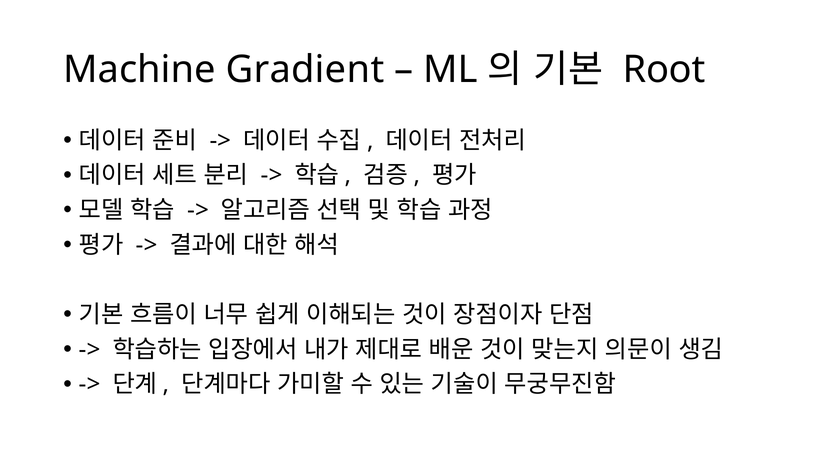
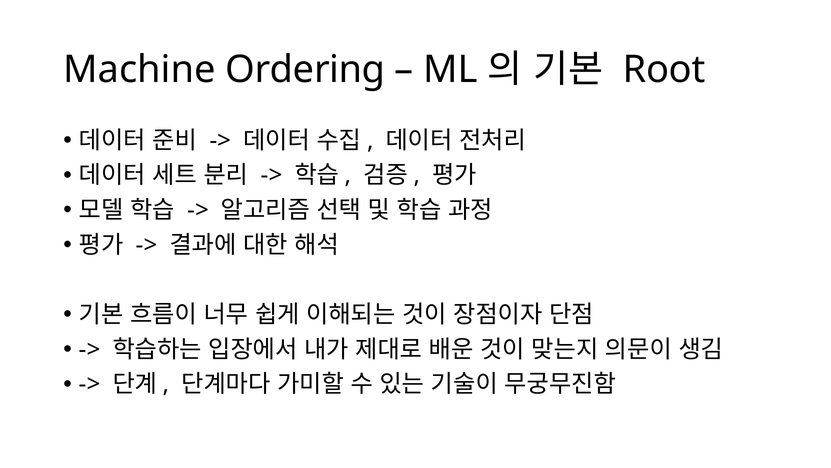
Gradient: Gradient -> Ordering (305, 70)
